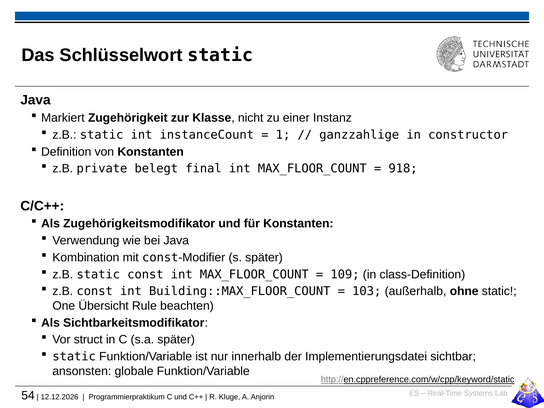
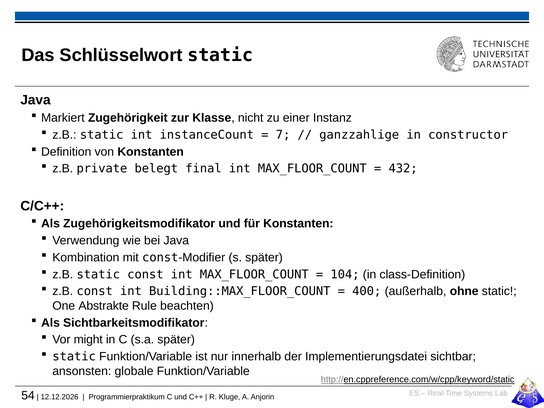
1: 1 -> 7 (283, 135)
918: 918 -> 432 (403, 169)
109: 109 -> 104 (345, 274)
103: 103 -> 400 (367, 291)
Übersicht: Übersicht -> Abstrakte (104, 306)
struct: struct -> might (88, 340)
